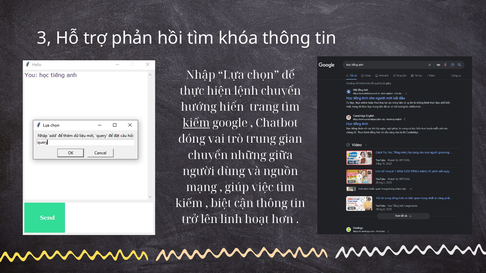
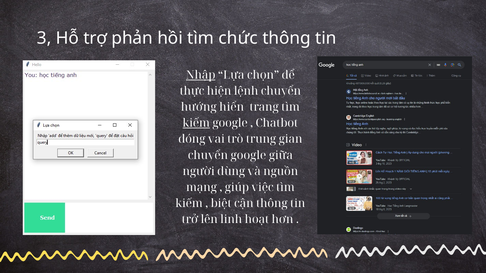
khóa: khóa -> chức (238, 38)
Nhập underline: none -> present (201, 75)
chuyển những: những -> google (248, 155)
